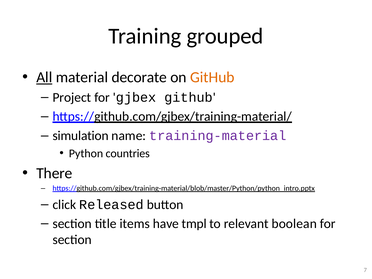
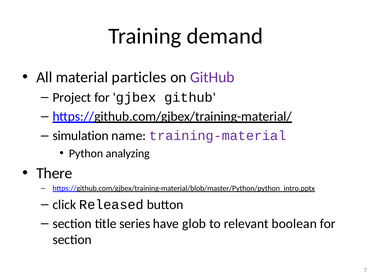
grouped: grouped -> demand (225, 36)
All underline: present -> none (44, 77)
decorate: decorate -> particles (139, 77)
GitHub colour: orange -> purple (212, 77)
countries: countries -> analyzing (128, 153)
items: items -> series (135, 224)
tmpl: tmpl -> glob (194, 224)
